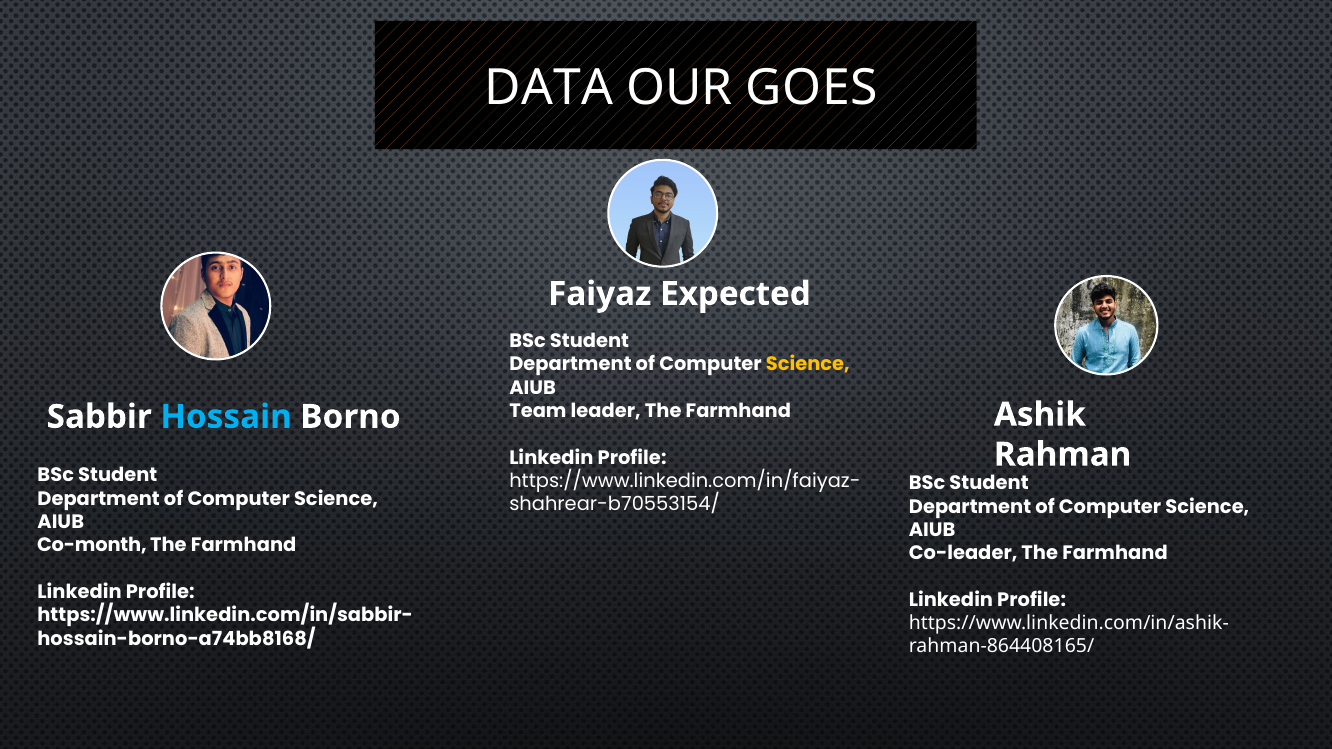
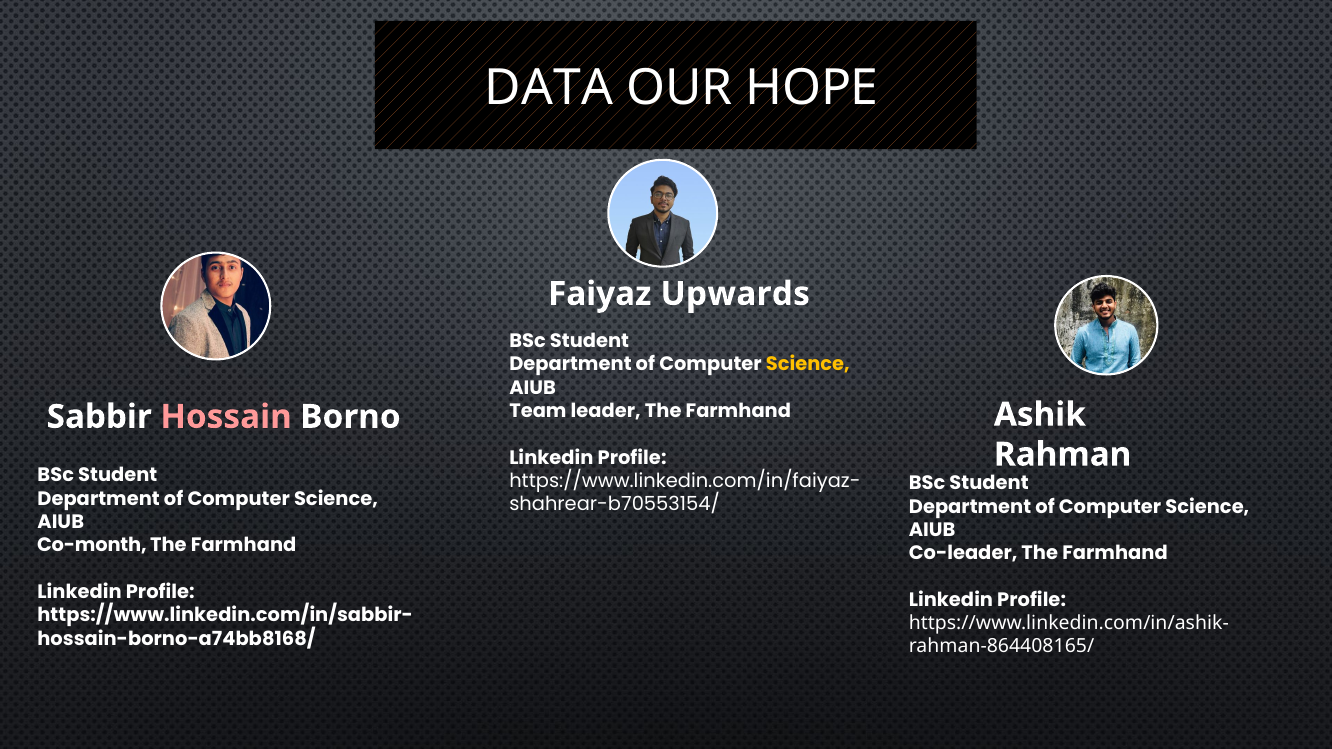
GOES: GOES -> HOPE (812, 89)
Expected: Expected -> Upwards (735, 294)
Hossain colour: light blue -> pink (226, 417)
